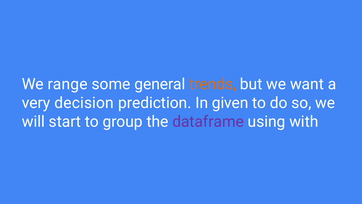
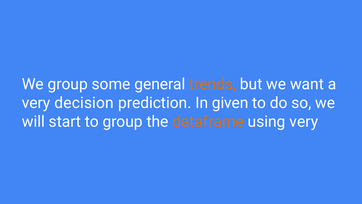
We range: range -> group (68, 84)
dataframe colour: purple -> orange (208, 122)
using with: with -> very (304, 122)
